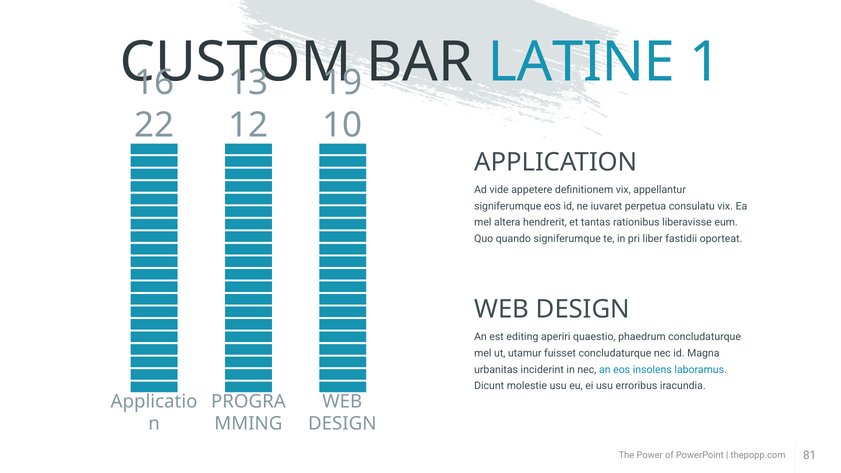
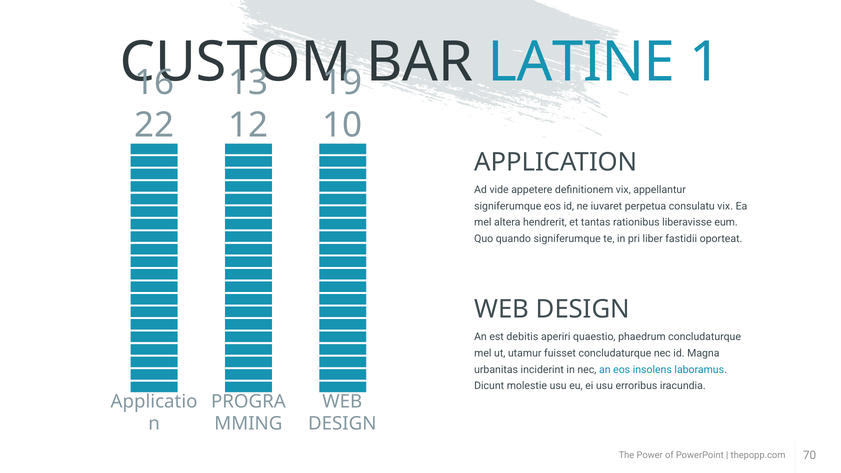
editing: editing -> debitis (522, 337)
81: 81 -> 70 (810, 455)
